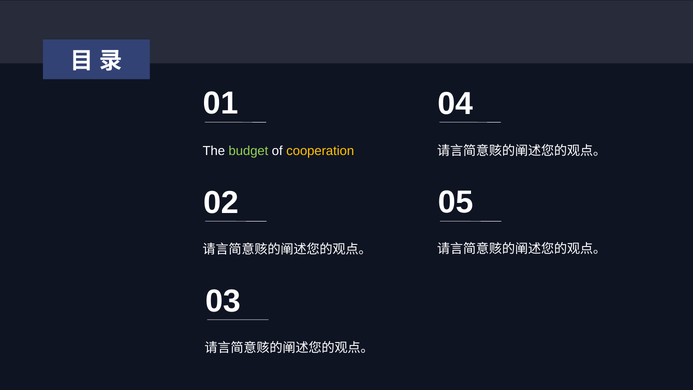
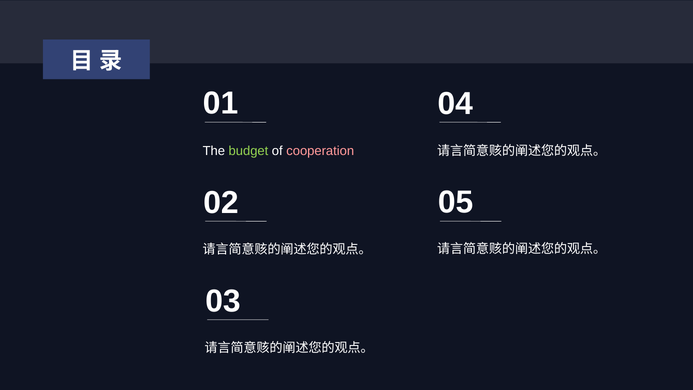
cooperation colour: yellow -> pink (320, 151)
